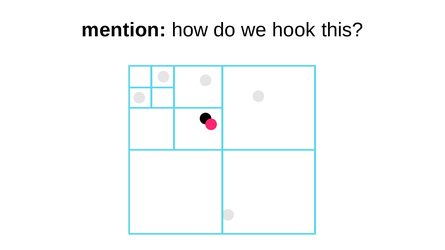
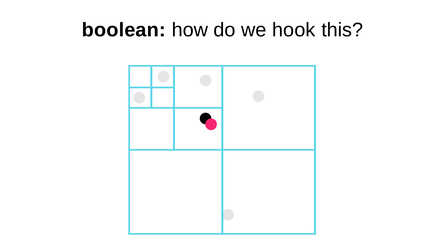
mention: mention -> boolean (124, 30)
